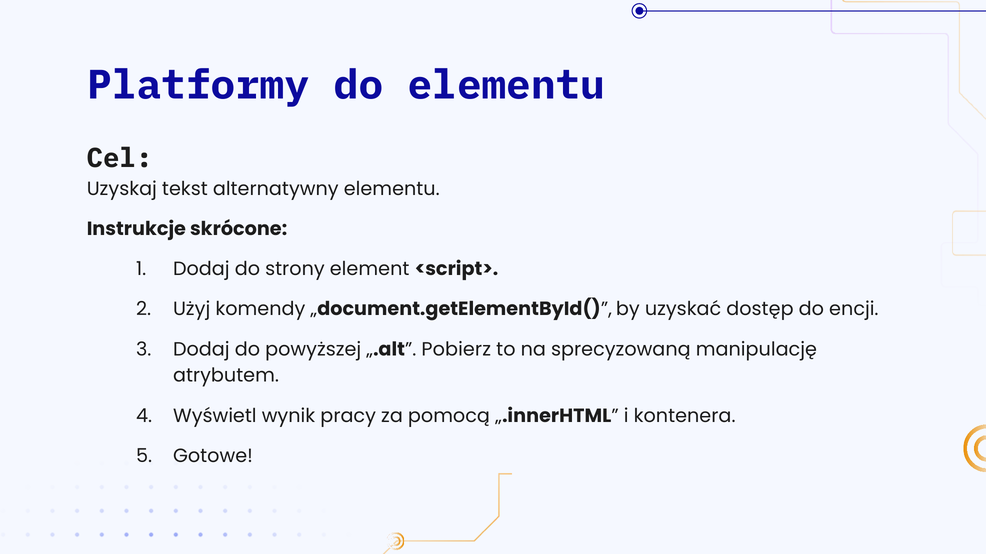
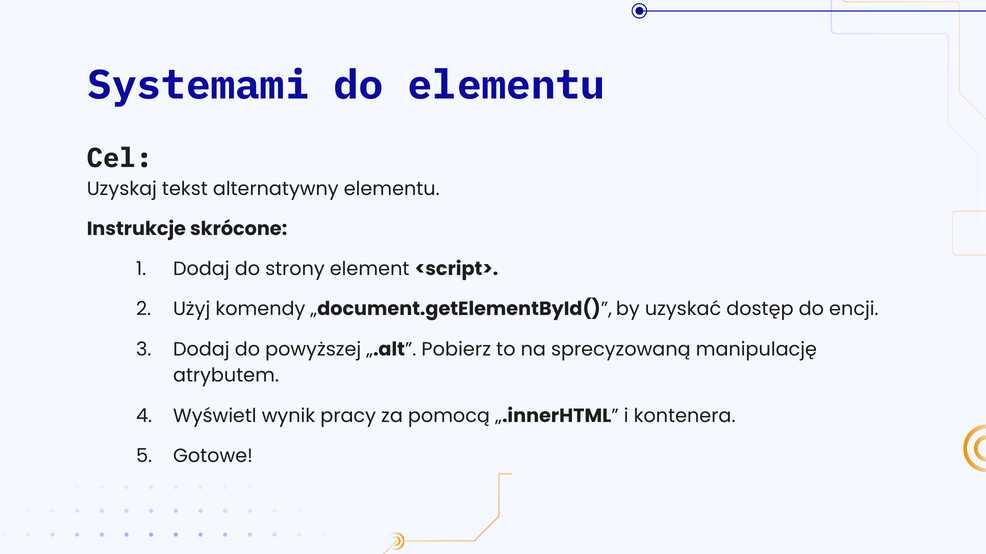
Platformy: Platformy -> Systemami (198, 85)
